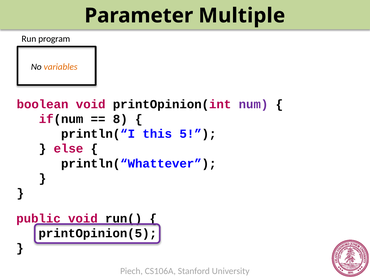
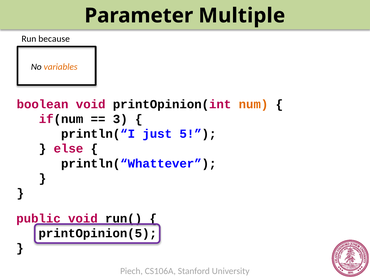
program: program -> because (54, 39)
num colour: purple -> orange (253, 104)
8: 8 -> 3 (120, 119)
this: this -> just (157, 134)
